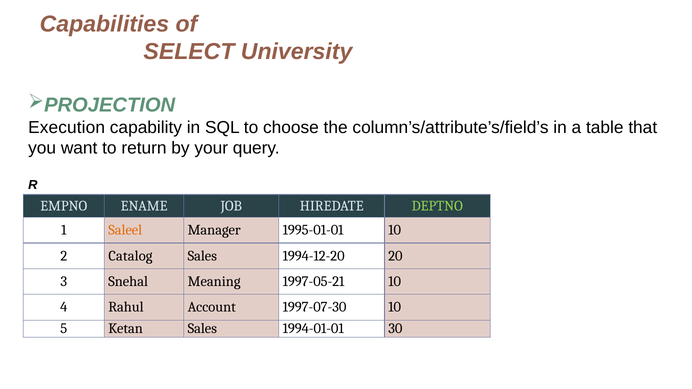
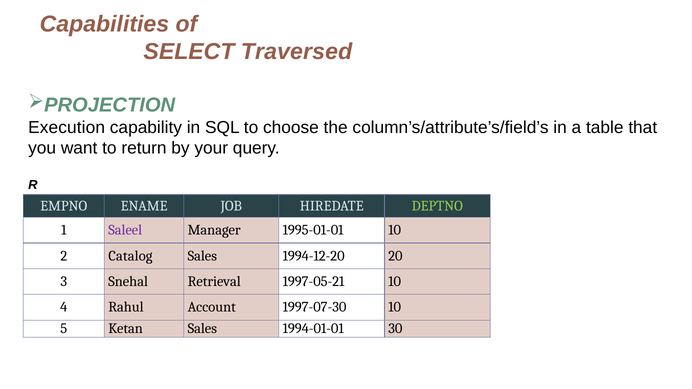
University: University -> Traversed (297, 52)
Saleel colour: orange -> purple (125, 230)
Meaning: Meaning -> Retrieval (214, 282)
